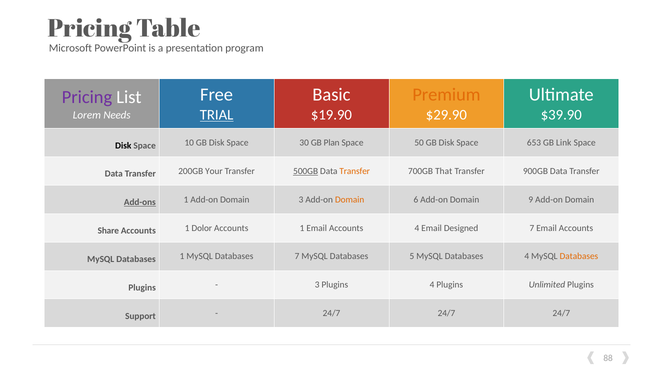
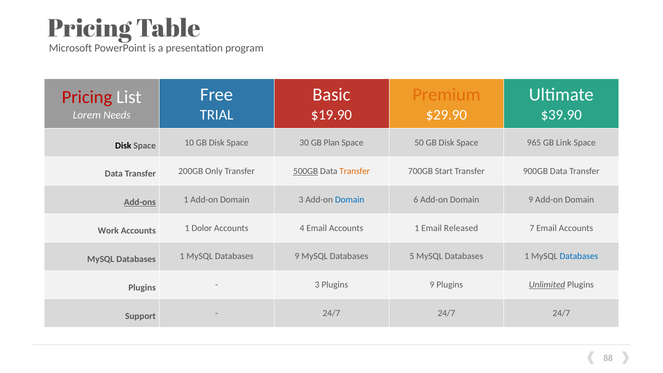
Pricing colour: purple -> red (87, 97)
TRIAL underline: present -> none (217, 115)
653: 653 -> 965 (534, 143)
Your: Your -> Only (214, 171)
That: That -> Start (444, 171)
Domain colour: orange -> blue (350, 200)
Share: Share -> Work (108, 231)
1: 1 -> 4 (302, 228)
Email Accounts 4: 4 -> 1 (417, 228)
Designed: Designed -> Released (461, 228)
Databases 7: 7 -> 9 (297, 256)
5 MySQL Databases 4: 4 -> 1 (527, 256)
Databases colour: orange -> blue (579, 256)
Plugins 4: 4 -> 9 (432, 285)
Unlimited underline: none -> present (547, 285)
